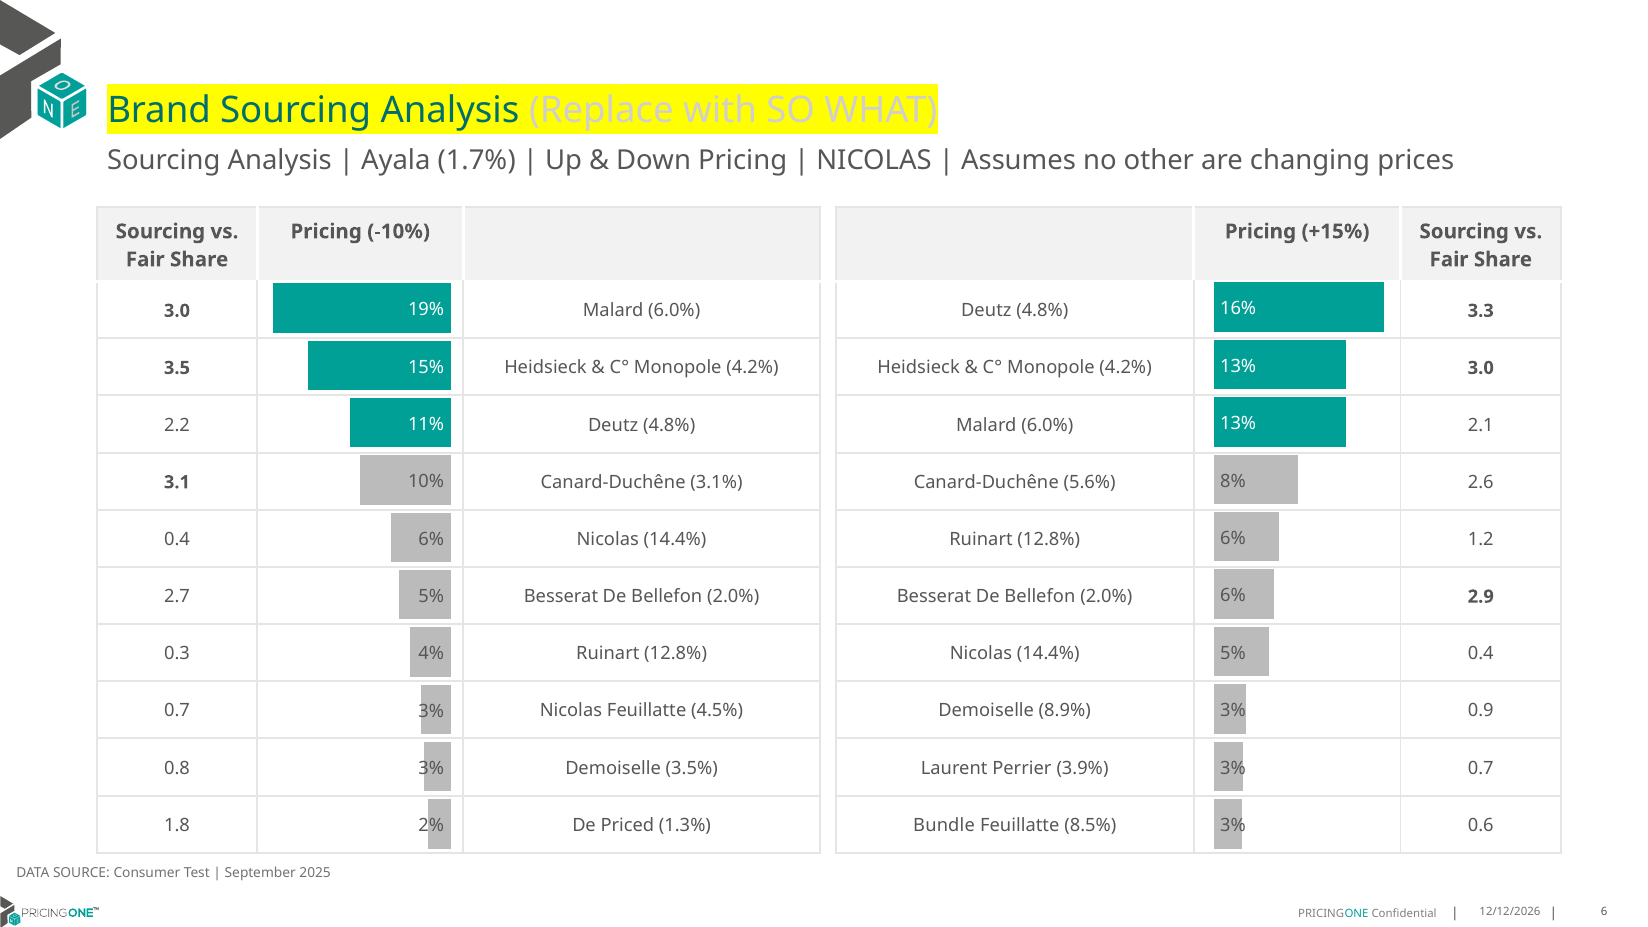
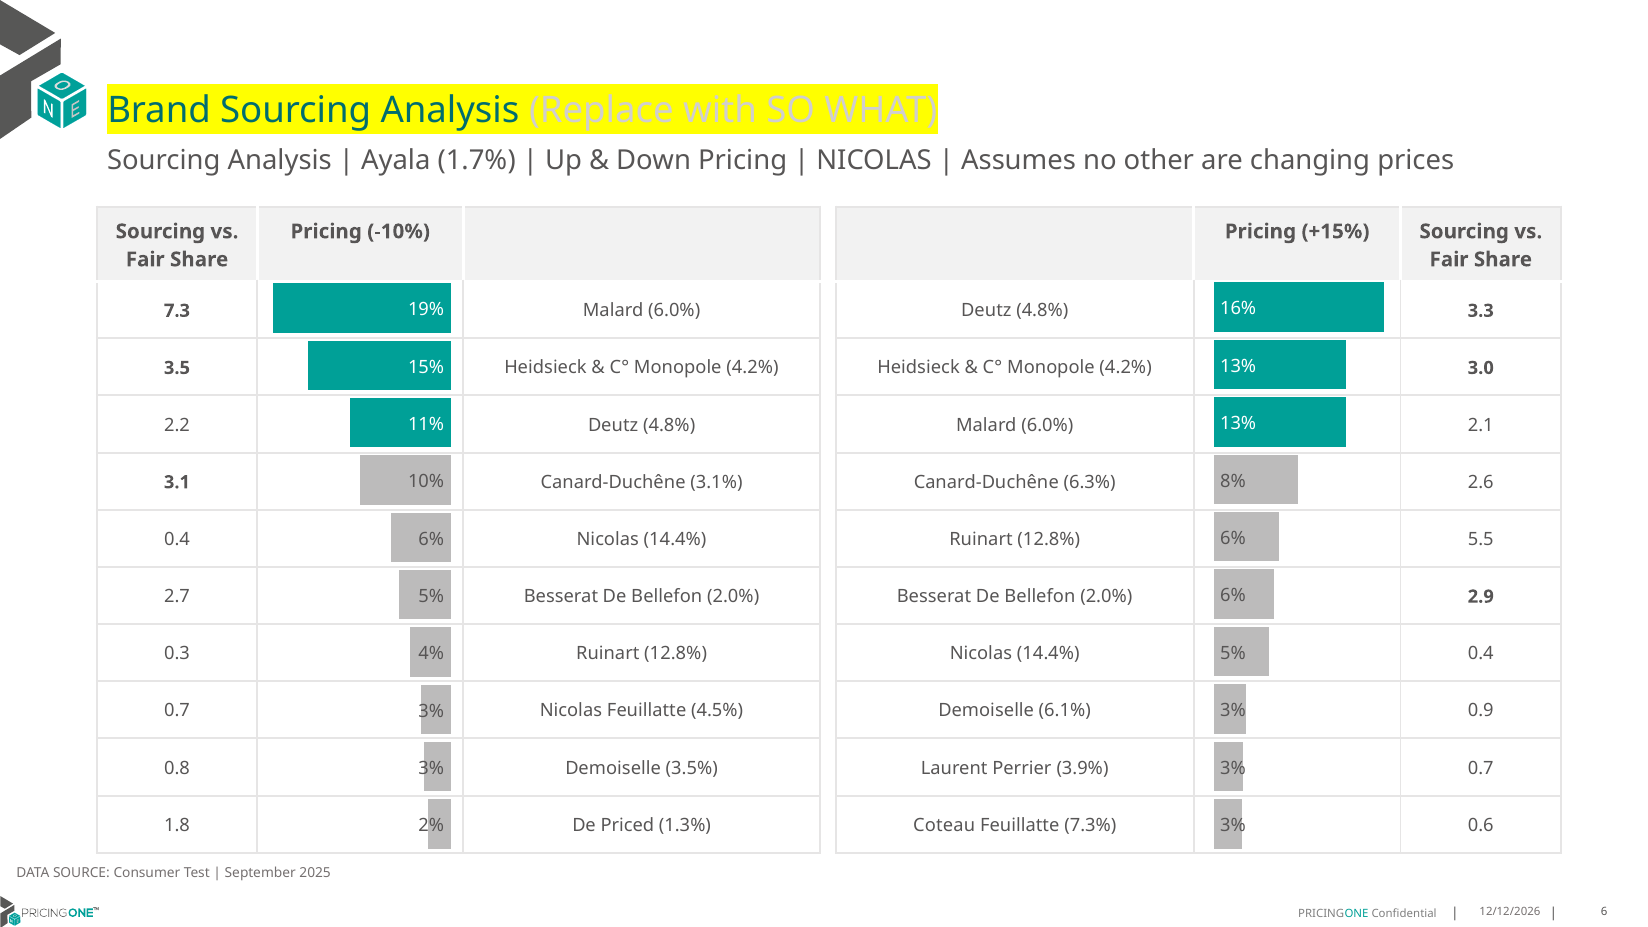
3.0: 3.0 -> 7.3 (177, 311)
5.6%: 5.6% -> 6.3% (1090, 482)
1.2: 1.2 -> 5.5 (1481, 539)
8.9%: 8.9% -> 6.1% (1065, 711)
Bundle: Bundle -> Coteau (944, 825)
8.5%: 8.5% -> 7.3% (1090, 825)
